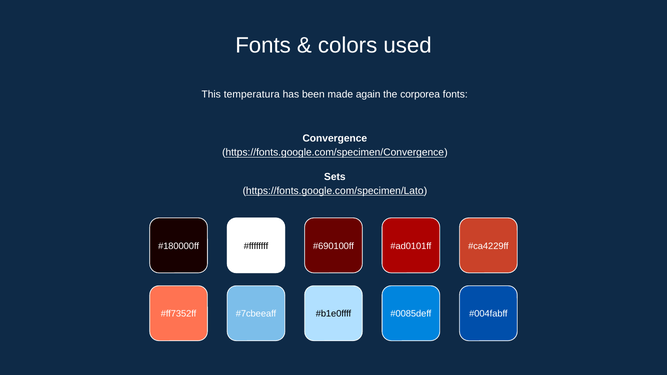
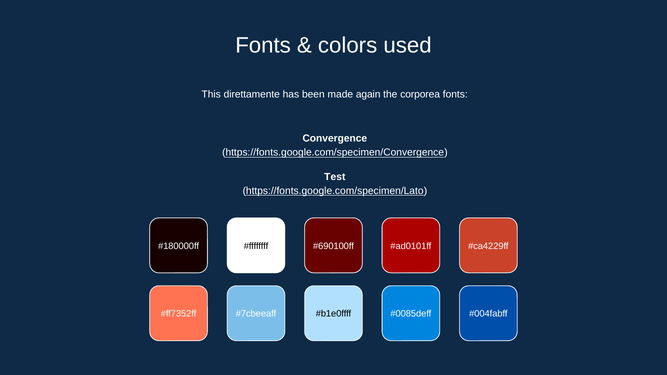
temperatura: temperatura -> direttamente (252, 95)
Sets: Sets -> Test (335, 177)
